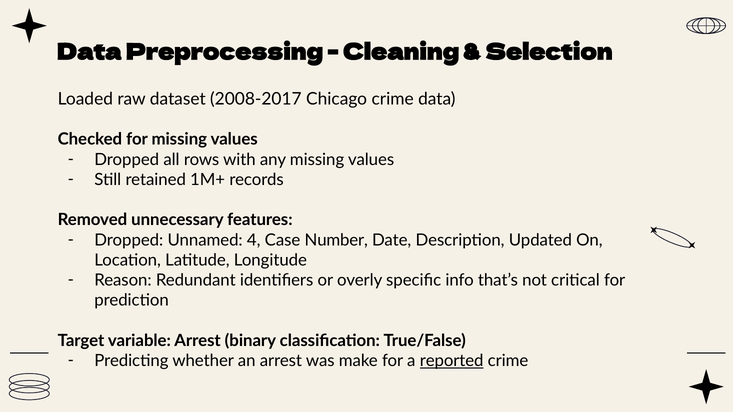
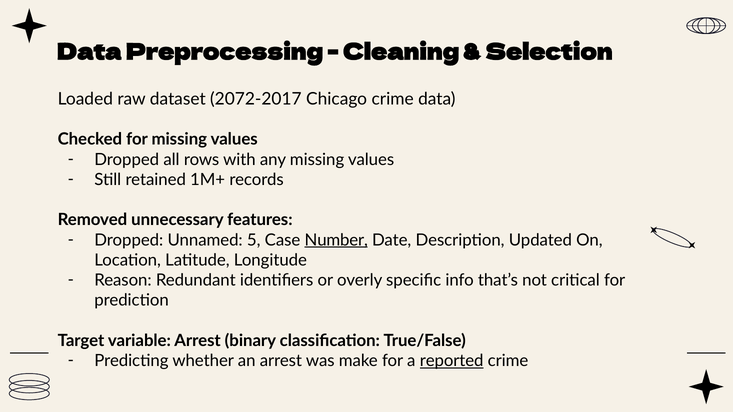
2008-2017: 2008-2017 -> 2072-2017 (256, 99)
4: 4 -> 5 (254, 240)
Number underline: none -> present (336, 240)
